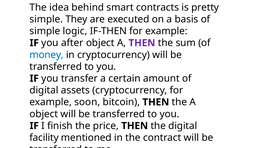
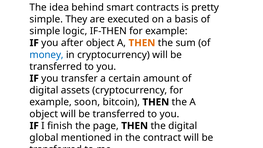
THEN colour: purple -> orange (142, 43)
price: price -> page (106, 126)
facility: facility -> global (44, 138)
